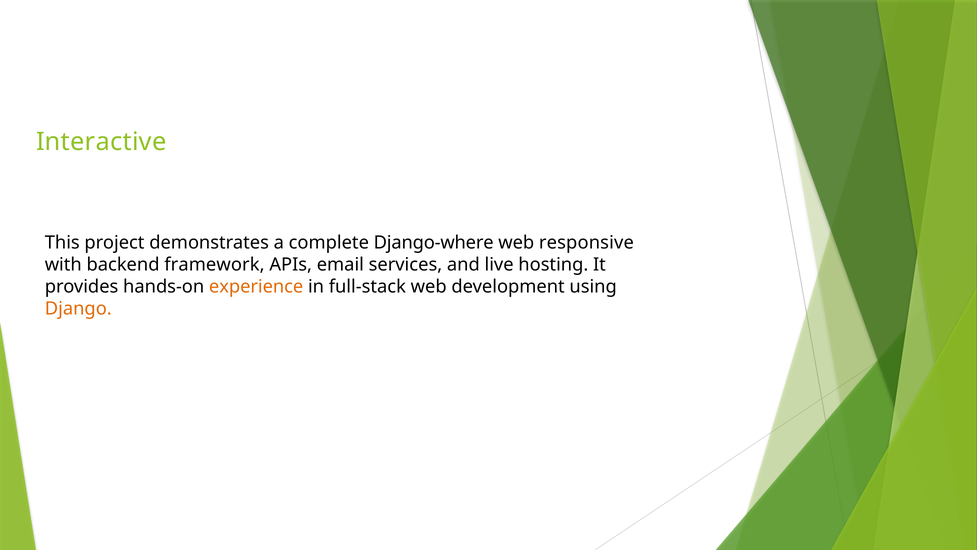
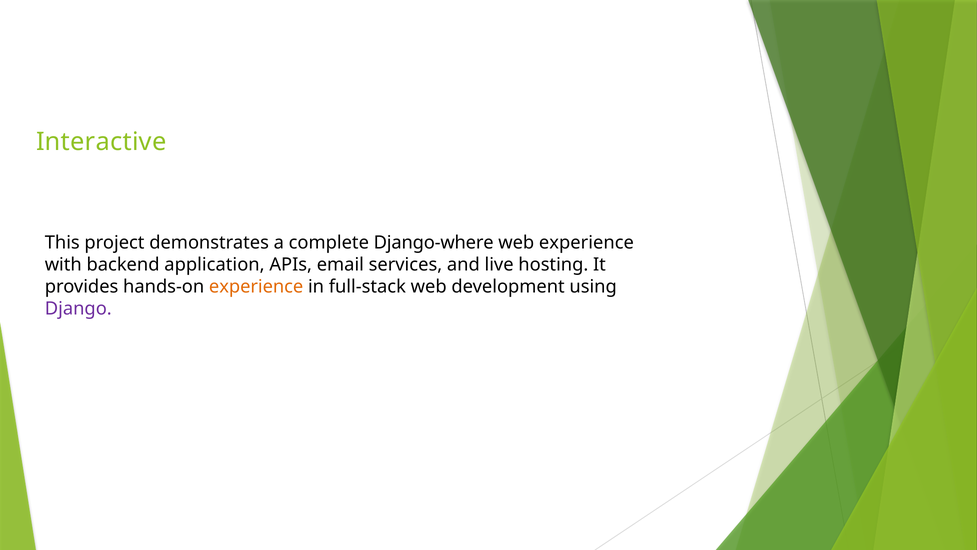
web responsive: responsive -> experience (586, 243)
framework: framework -> application (214, 265)
Django colour: orange -> purple (78, 308)
